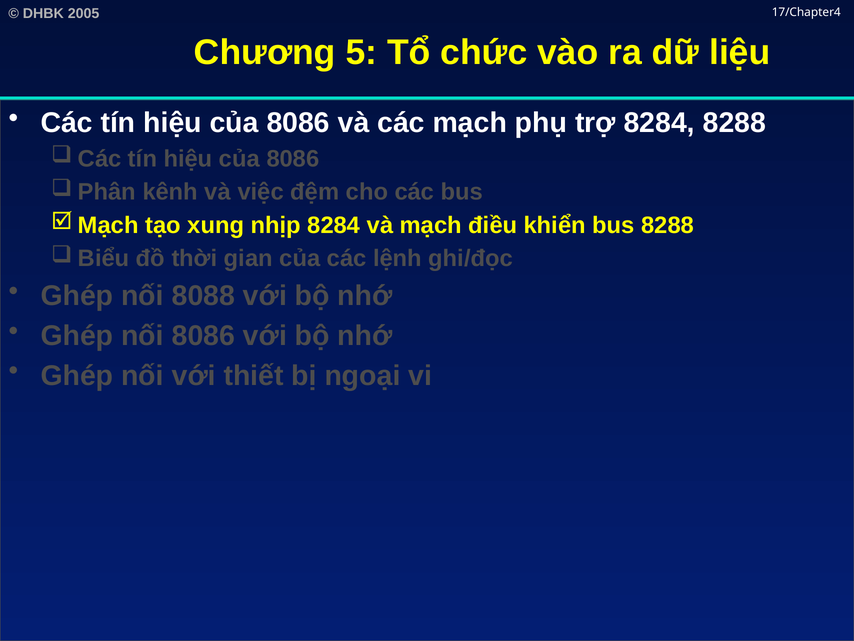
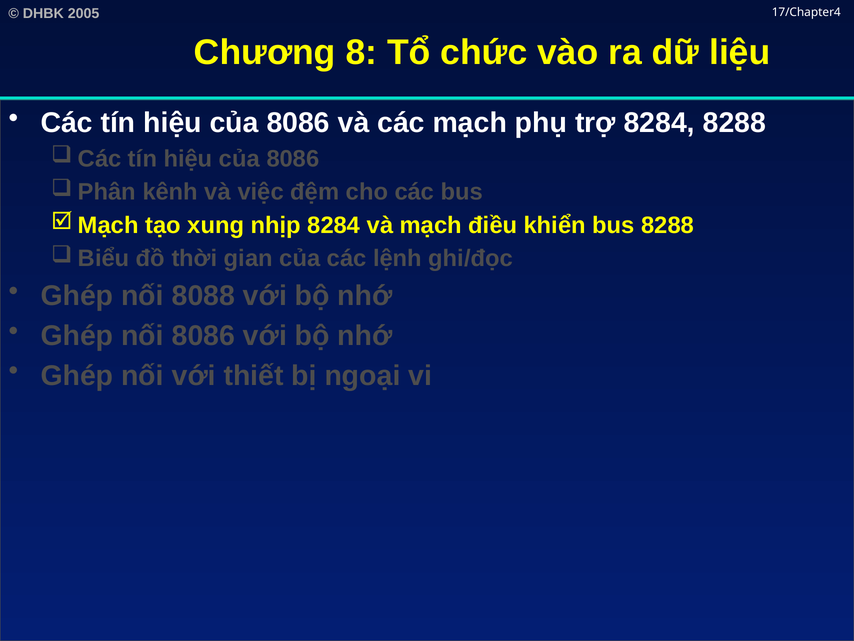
5: 5 -> 8 (361, 52)
